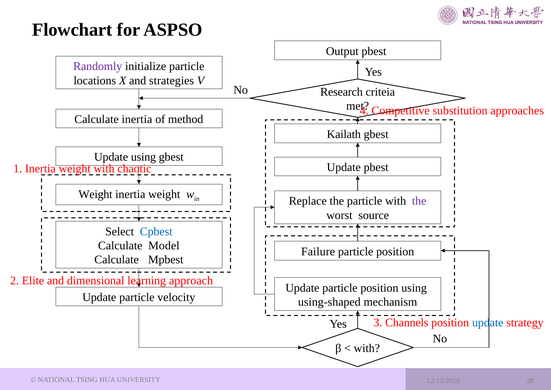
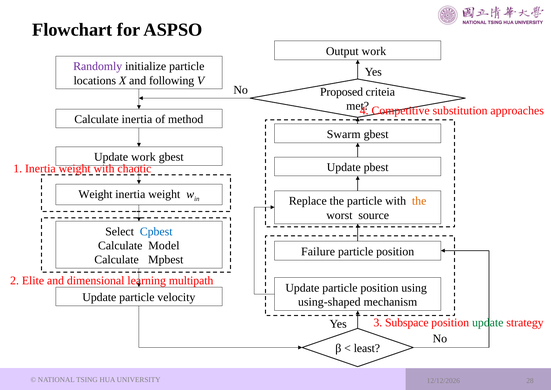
Output pbest: pbest -> work (374, 51)
strategies: strategies -> following (172, 80)
Research: Research -> Proposed (342, 92)
Kailath: Kailath -> Swarm (344, 134)
Update using: using -> work (143, 157)
the colour: purple -> orange (419, 201)
approach: approach -> multipath (191, 280)
Channels: Channels -> Subspace (407, 322)
update colour: blue -> green (488, 322)
with: with -> least (367, 348)
